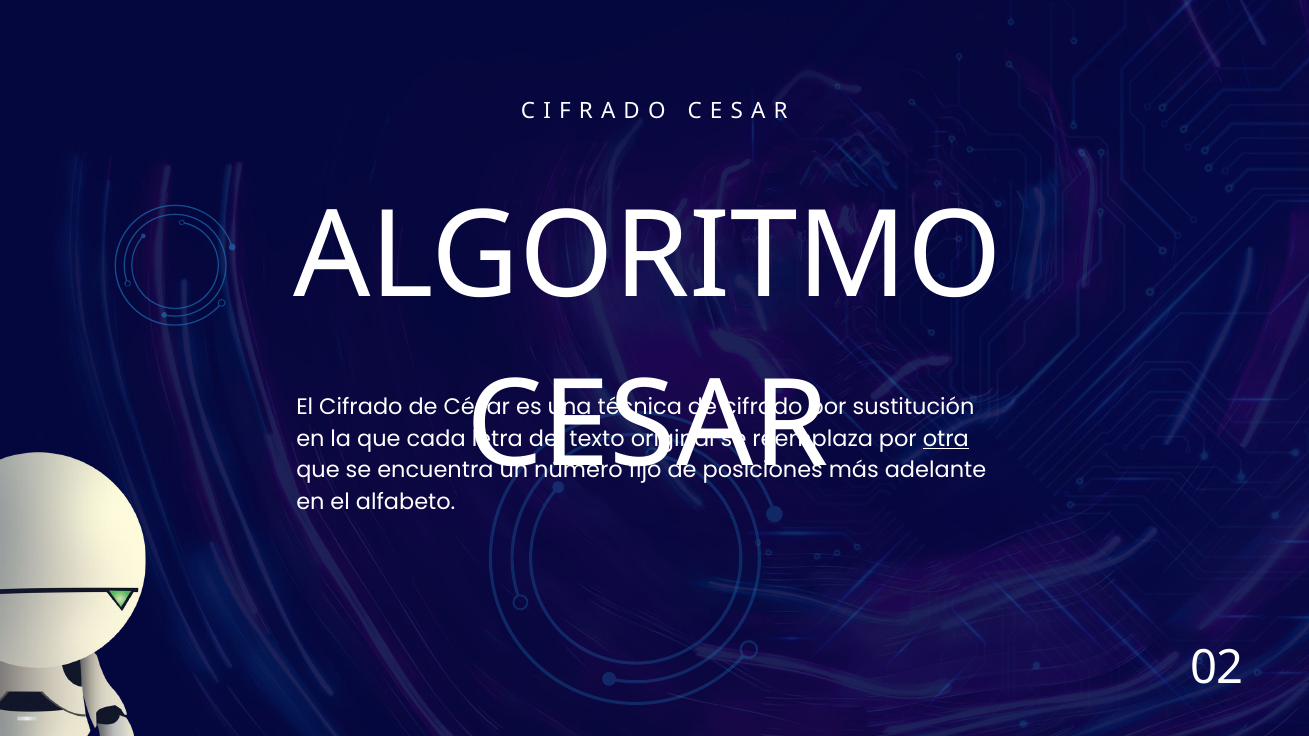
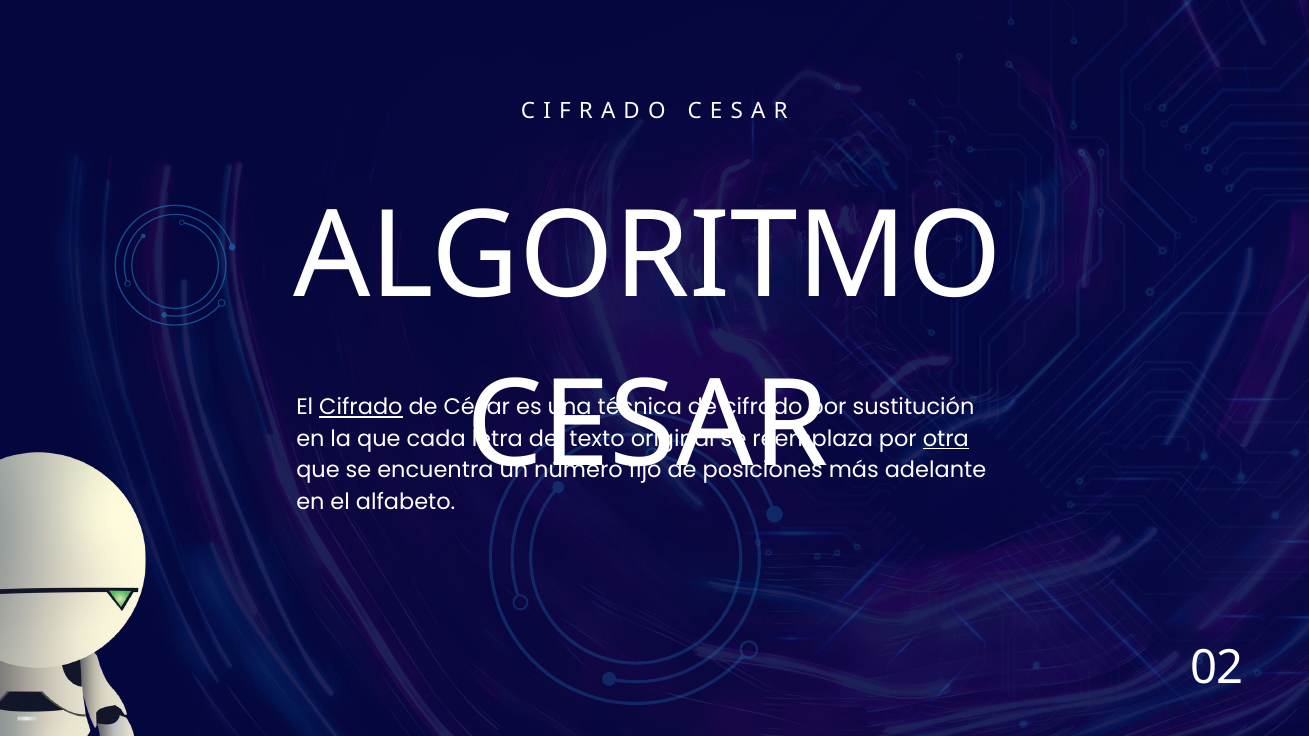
Cifrado underline: none -> present (361, 407)
